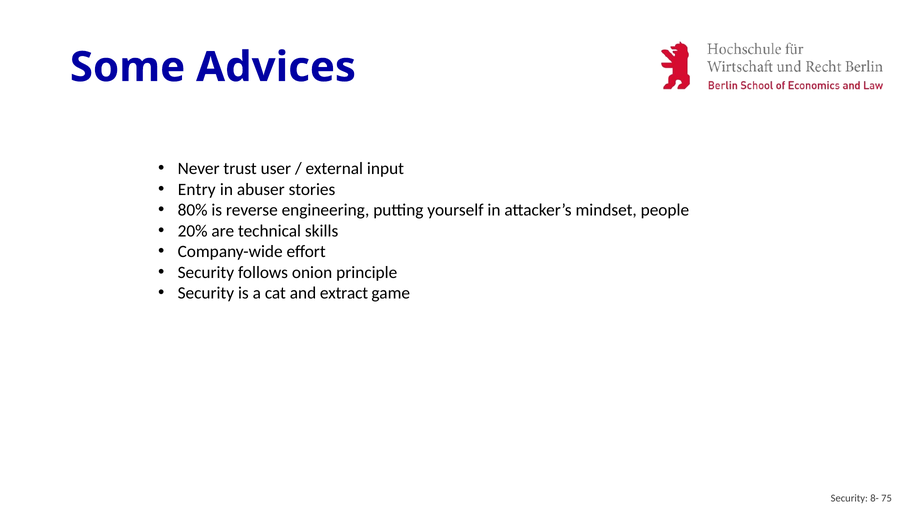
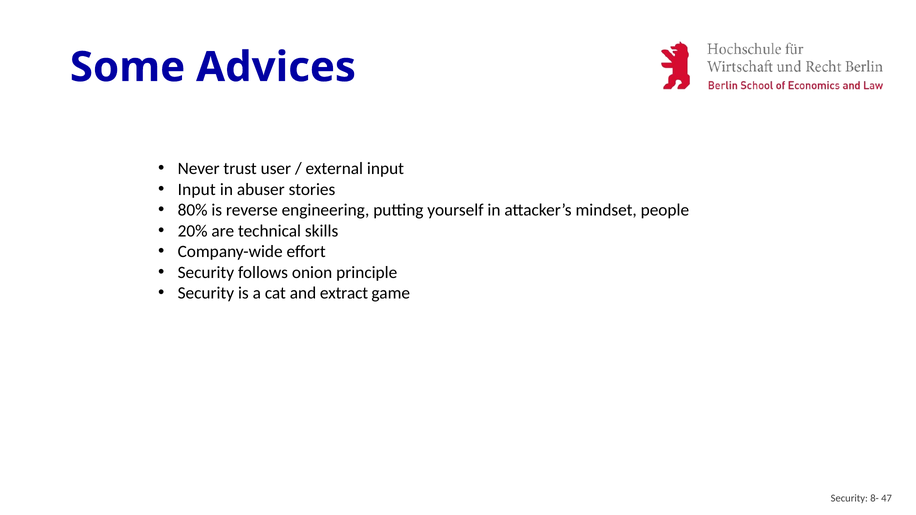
Entry: Entry -> Input (197, 189)
75: 75 -> 47 (887, 498)
